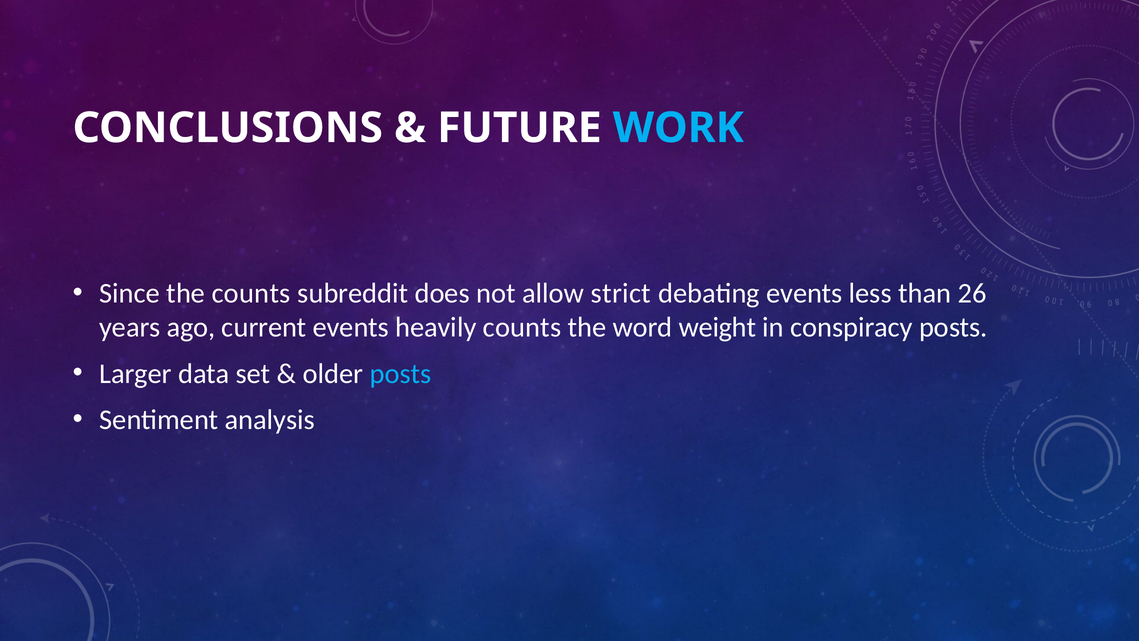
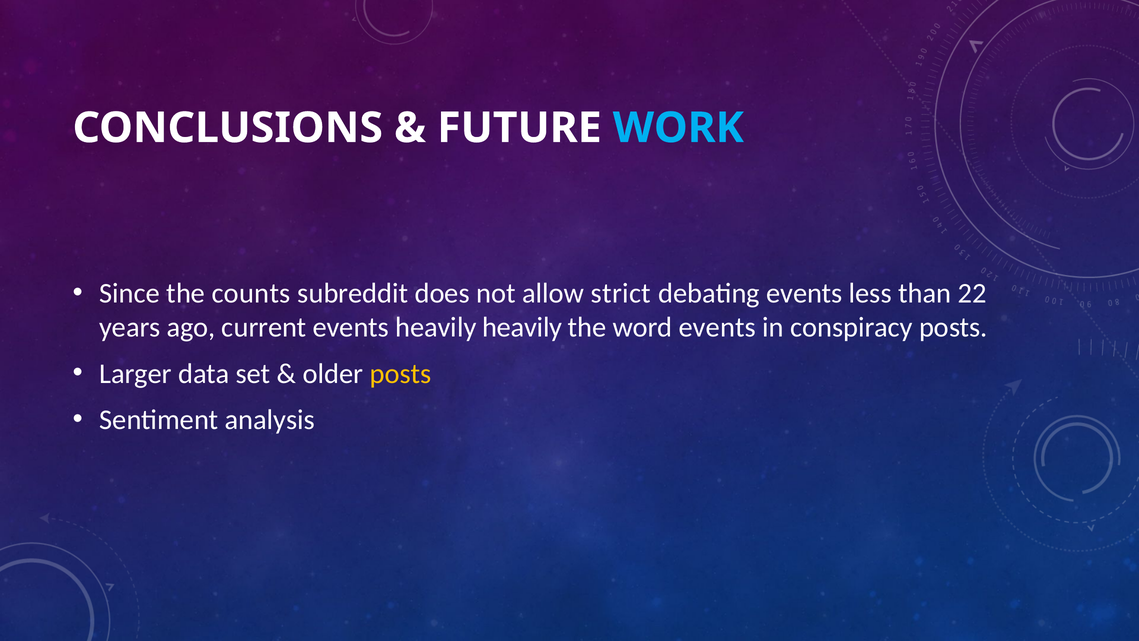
26: 26 -> 22 (972, 293)
heavily counts: counts -> heavily (522, 327)
word weight: weight -> events (717, 327)
posts colour: light blue -> yellow (400, 373)
